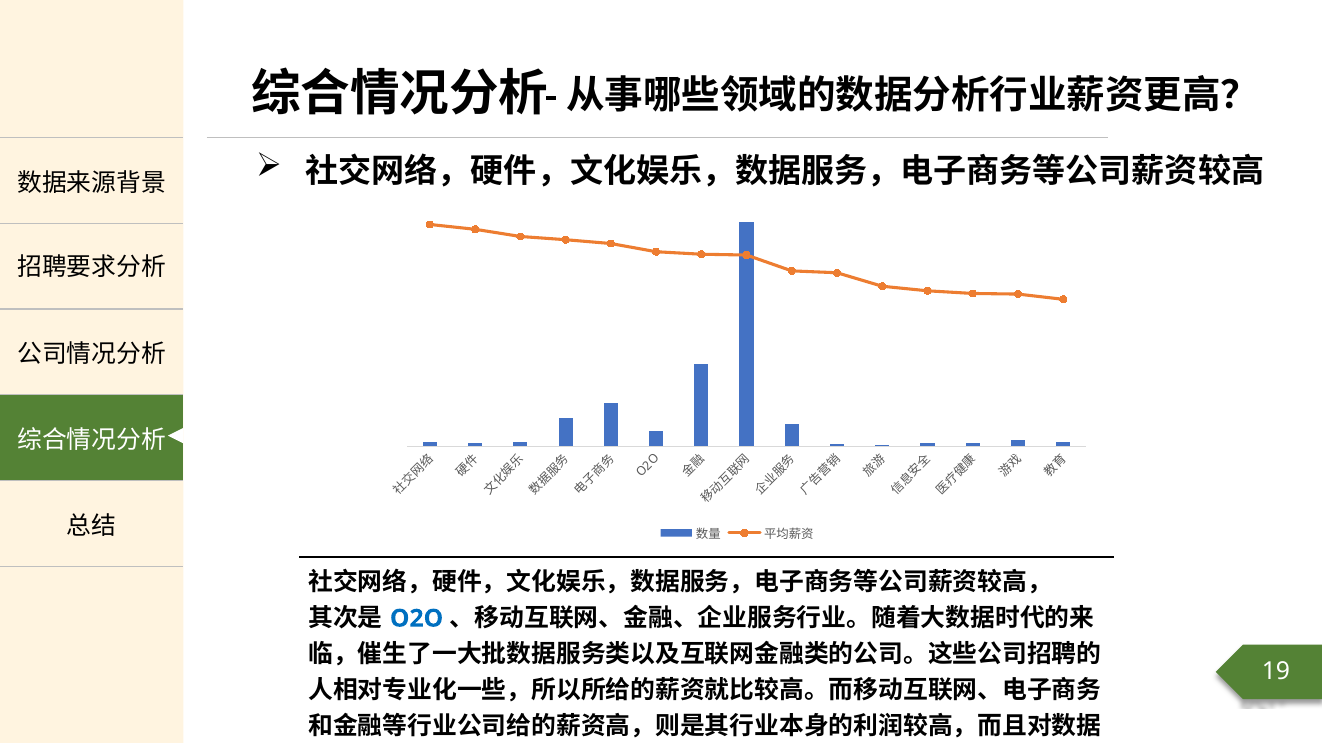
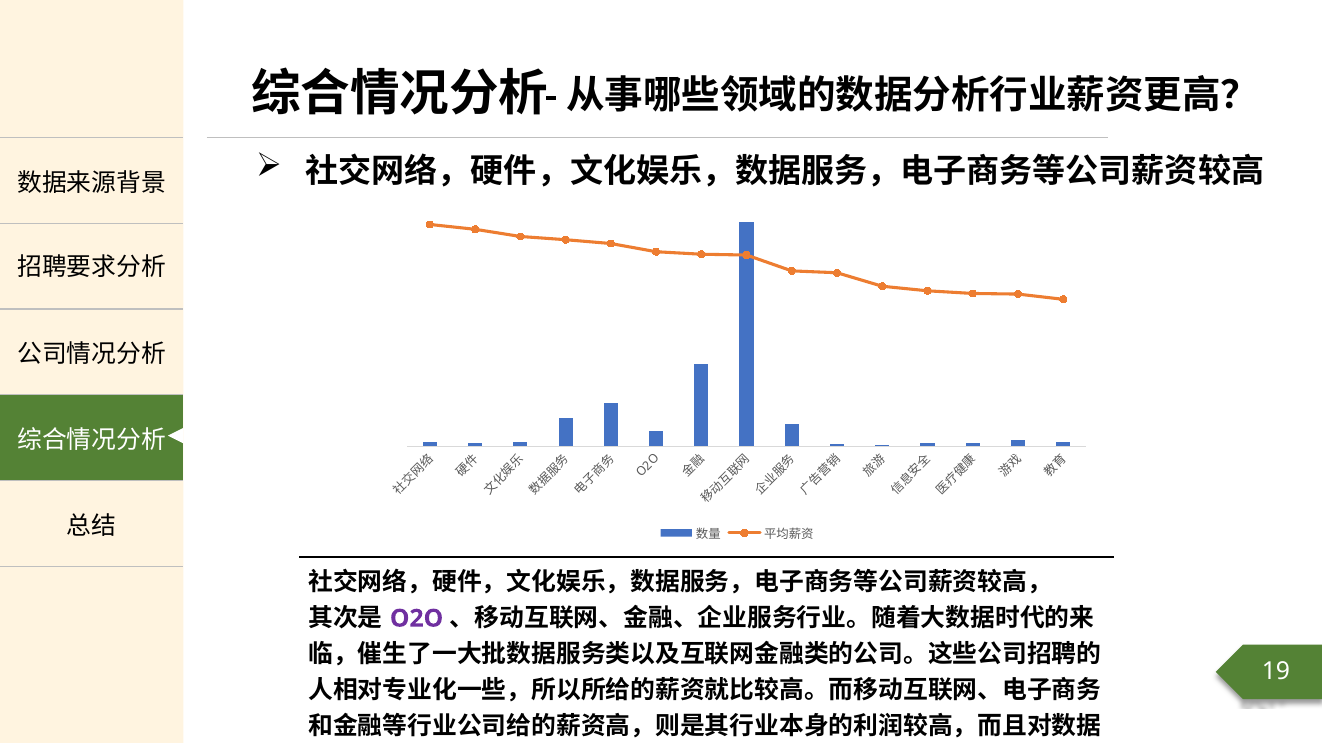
O2O colour: blue -> purple (417, 619)
